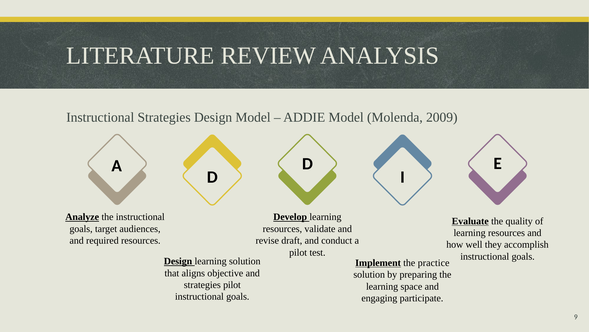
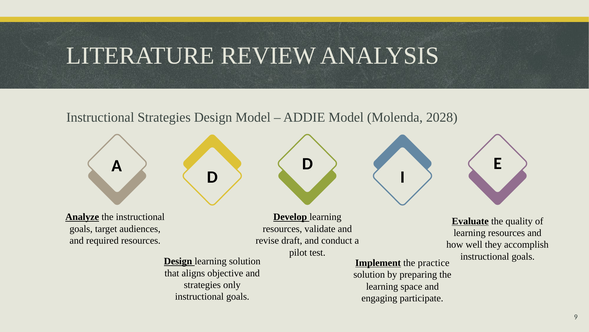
2009: 2009 -> 2028 (442, 117)
strategies pilot: pilot -> only (232, 284)
